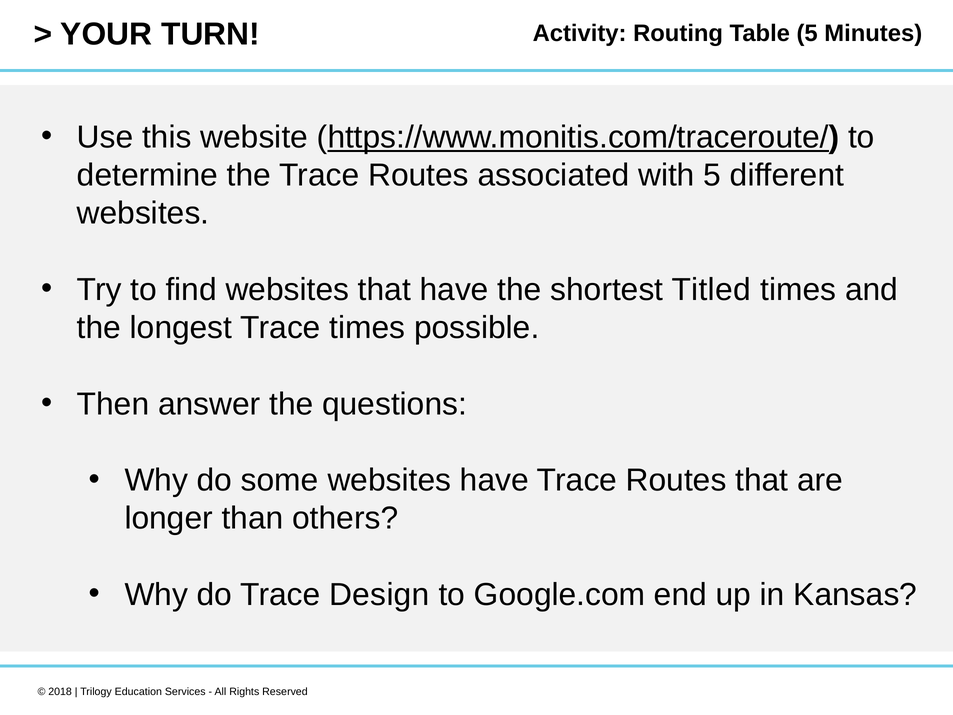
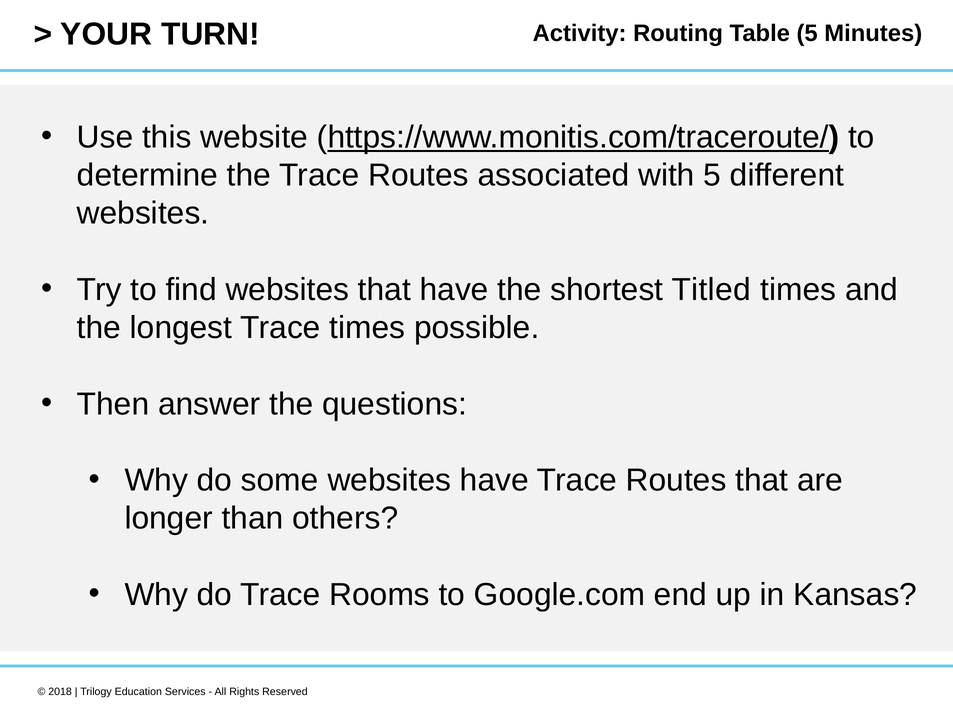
Design: Design -> Rooms (380, 595)
